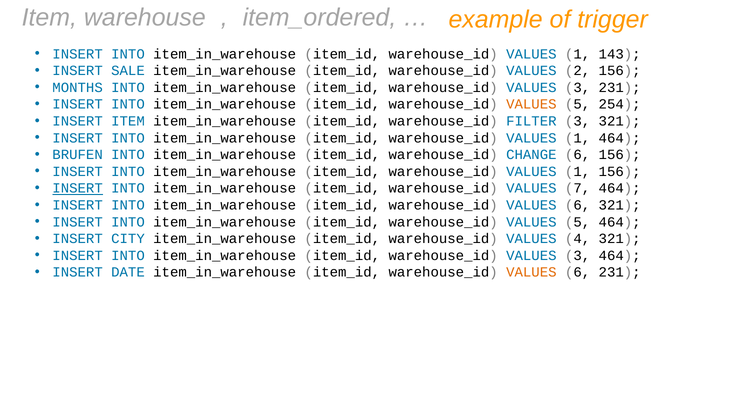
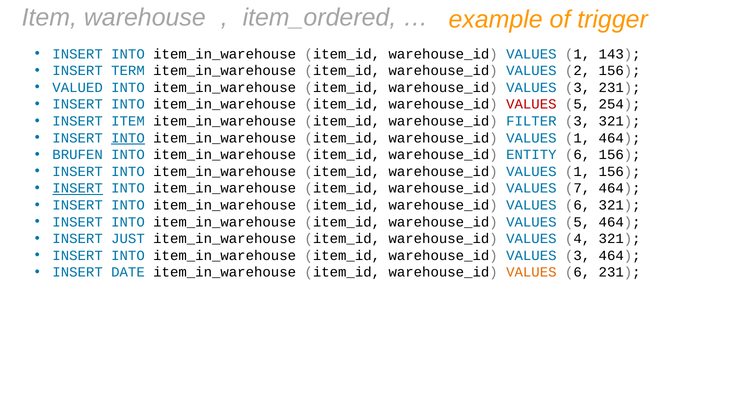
SALE: SALE -> TERM (128, 71)
MONTHS: MONTHS -> VALUED (78, 88)
VALUES colour: orange -> red (531, 104)
INTO underline: none -> present (128, 138)
CHANGE: CHANGE -> ENTITY (531, 155)
CITY: CITY -> JUST (128, 239)
